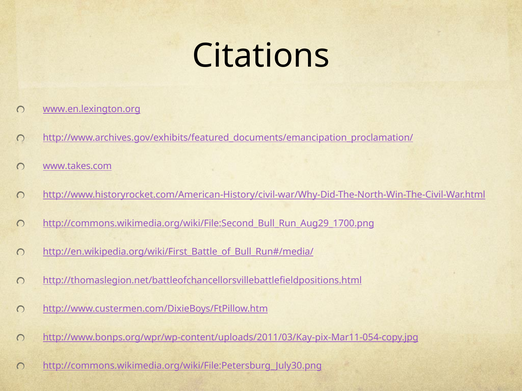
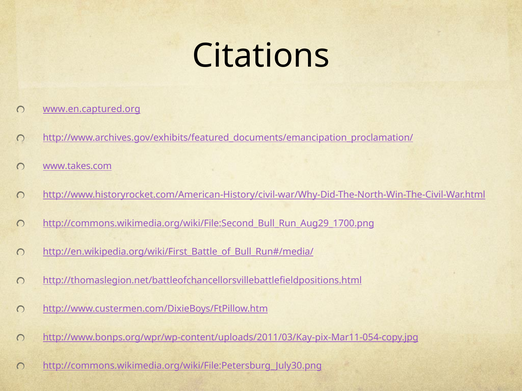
www.en.lexington.org: www.en.lexington.org -> www.en.captured.org (92, 109)
